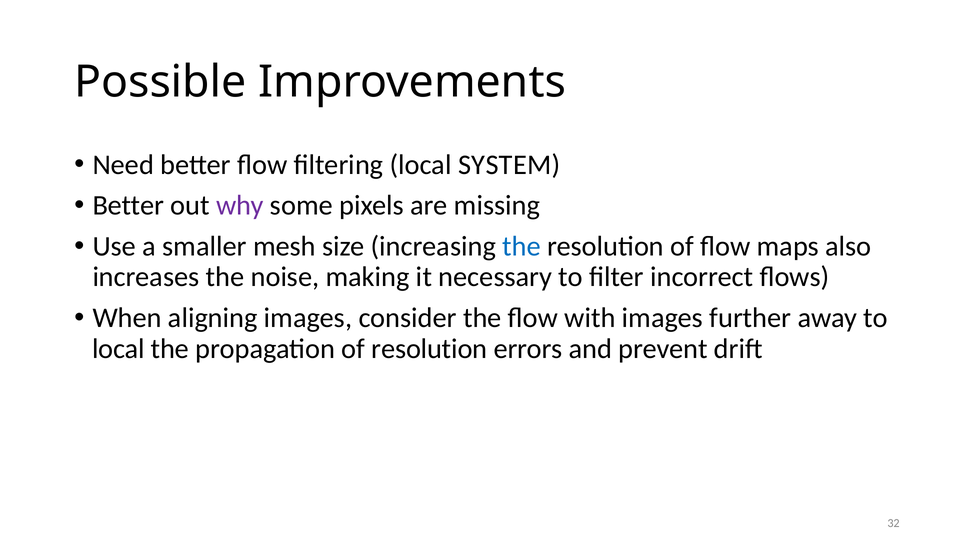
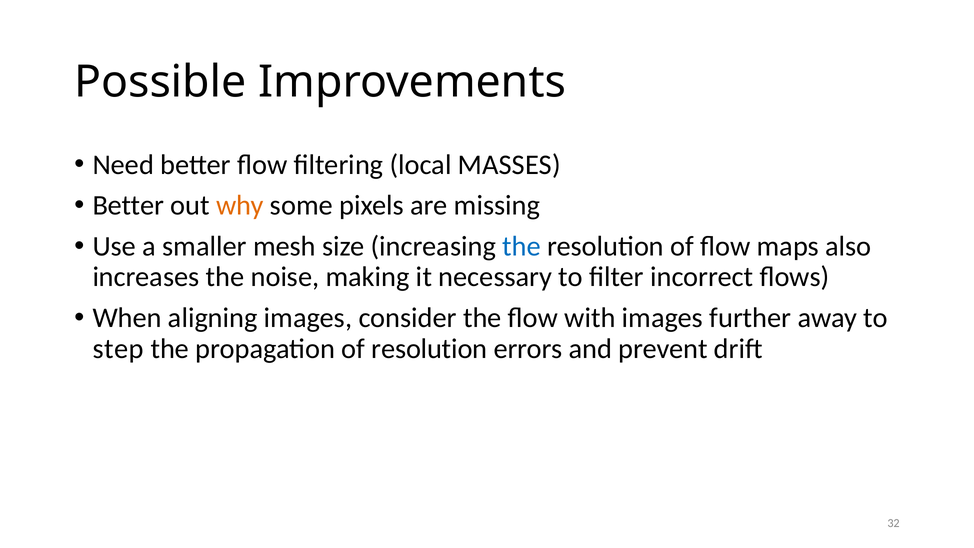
SYSTEM: SYSTEM -> MASSES (509, 165)
why colour: purple -> orange (240, 206)
local: local -> step (118, 349)
